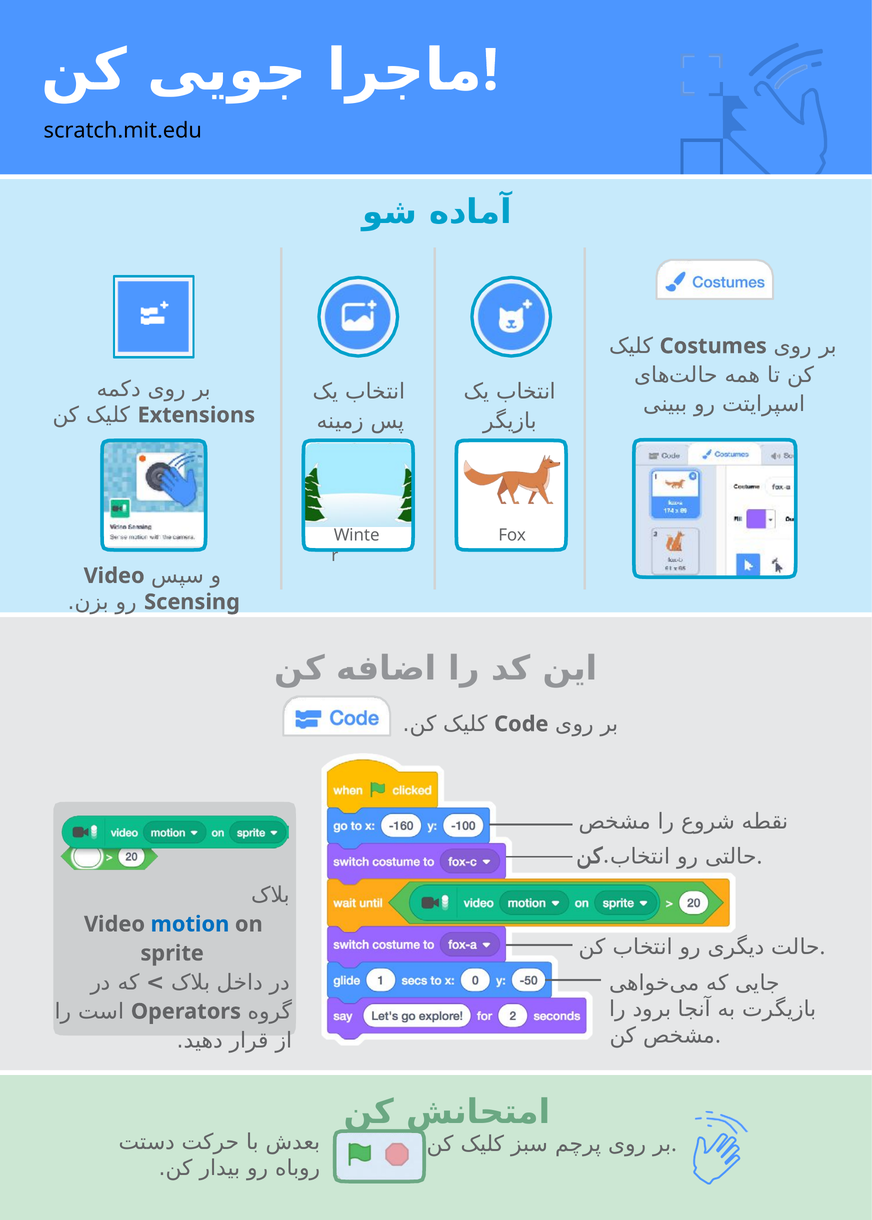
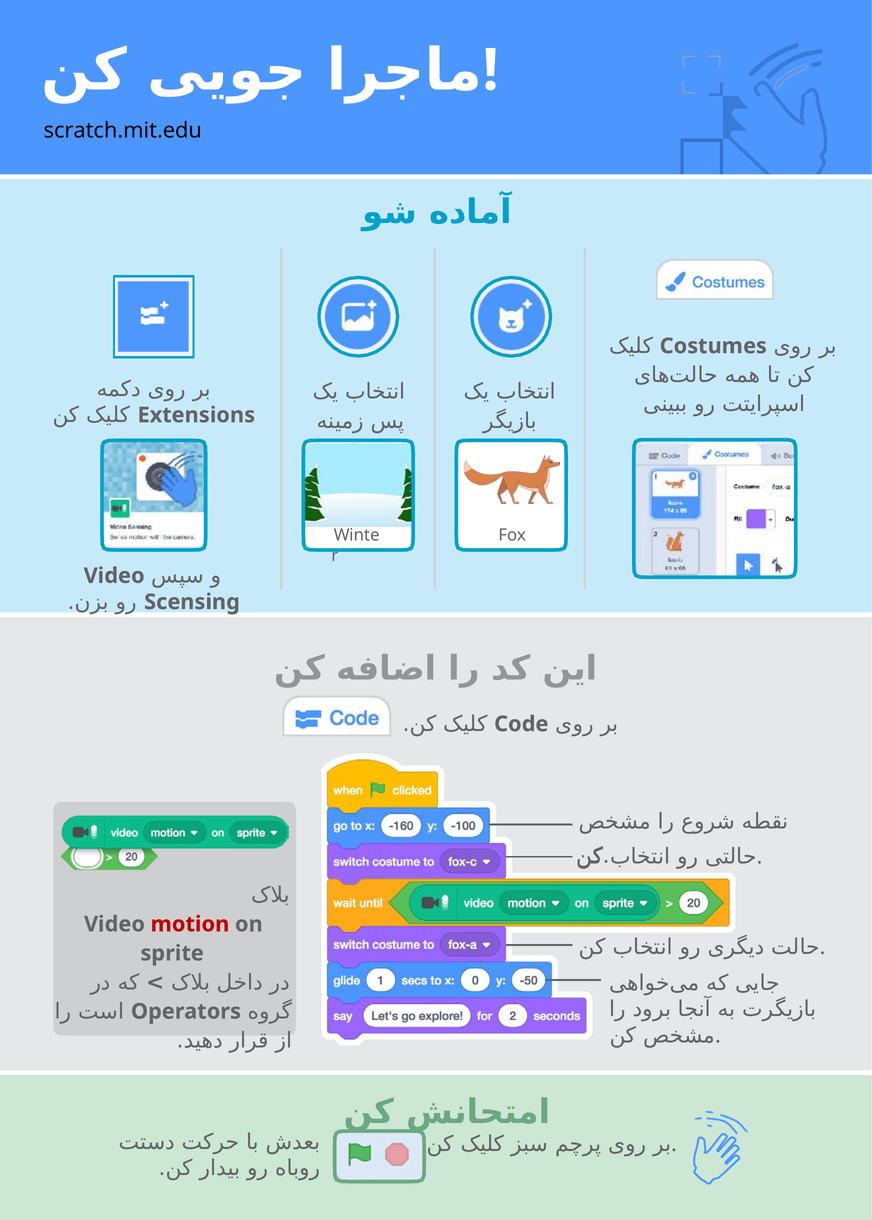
motion colour: blue -> red (190, 925)
